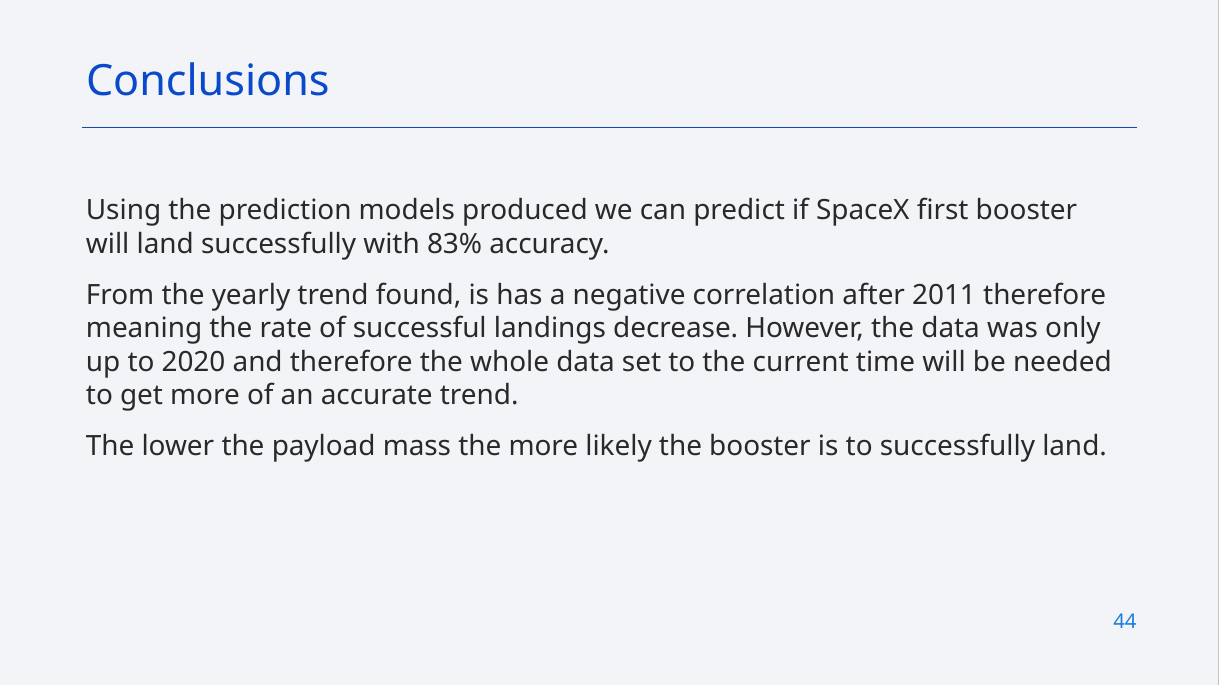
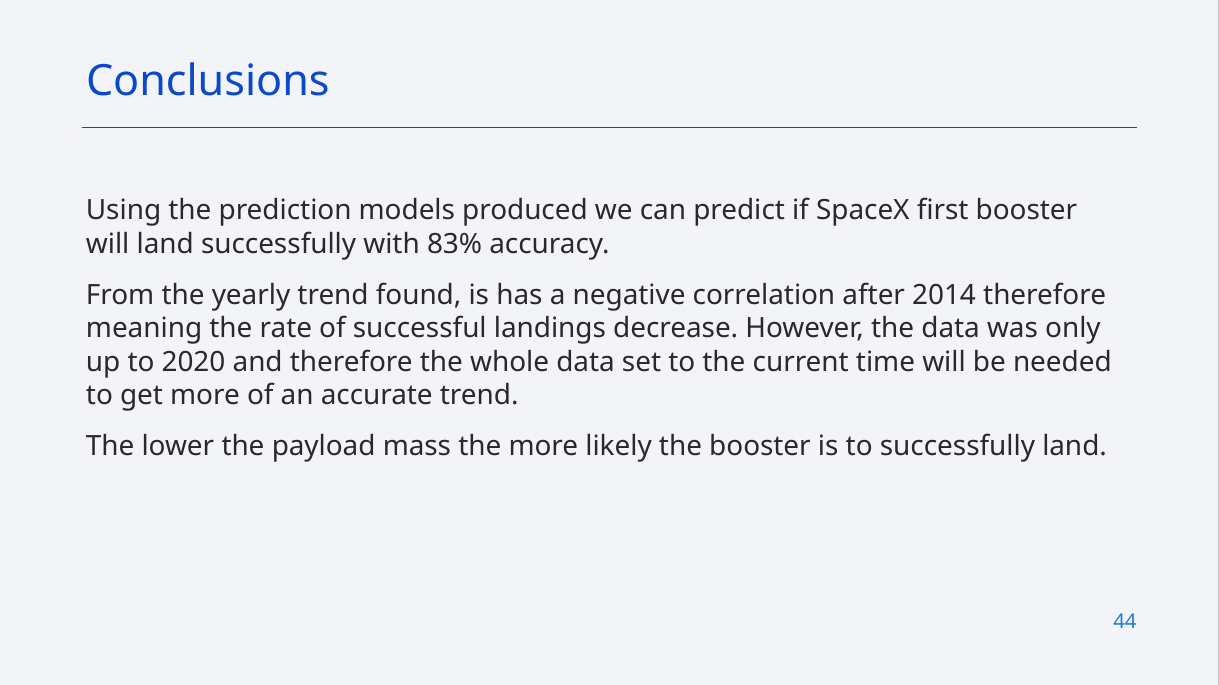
2011: 2011 -> 2014 (944, 295)
